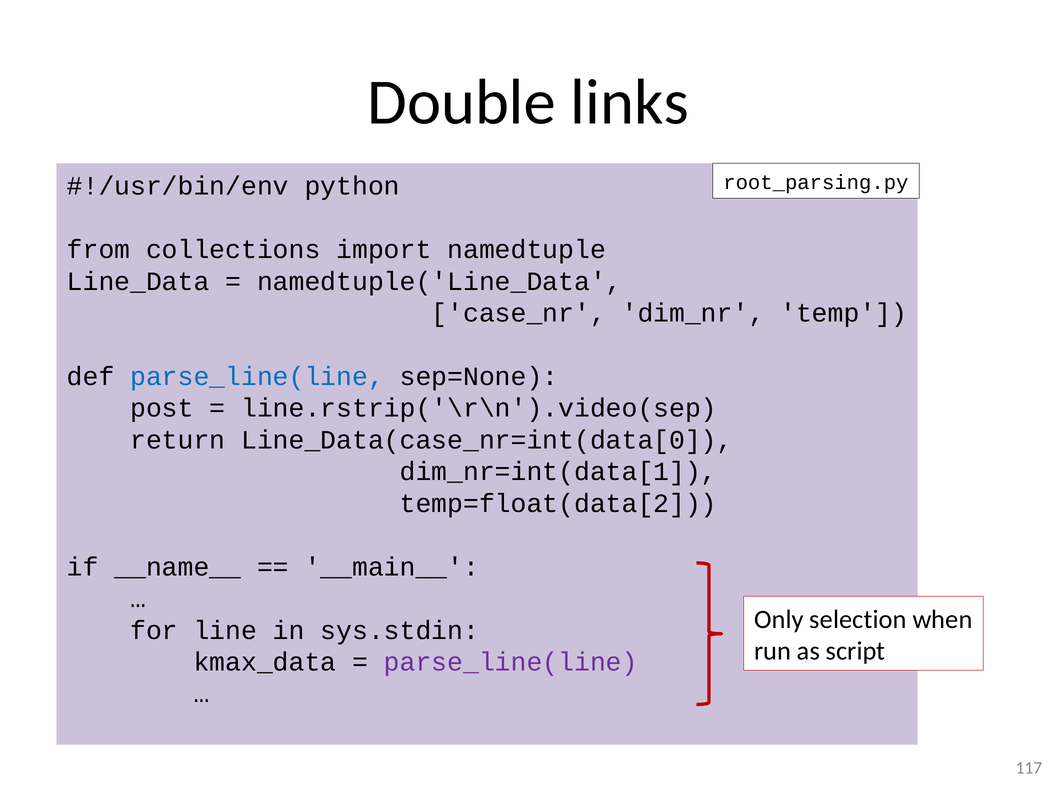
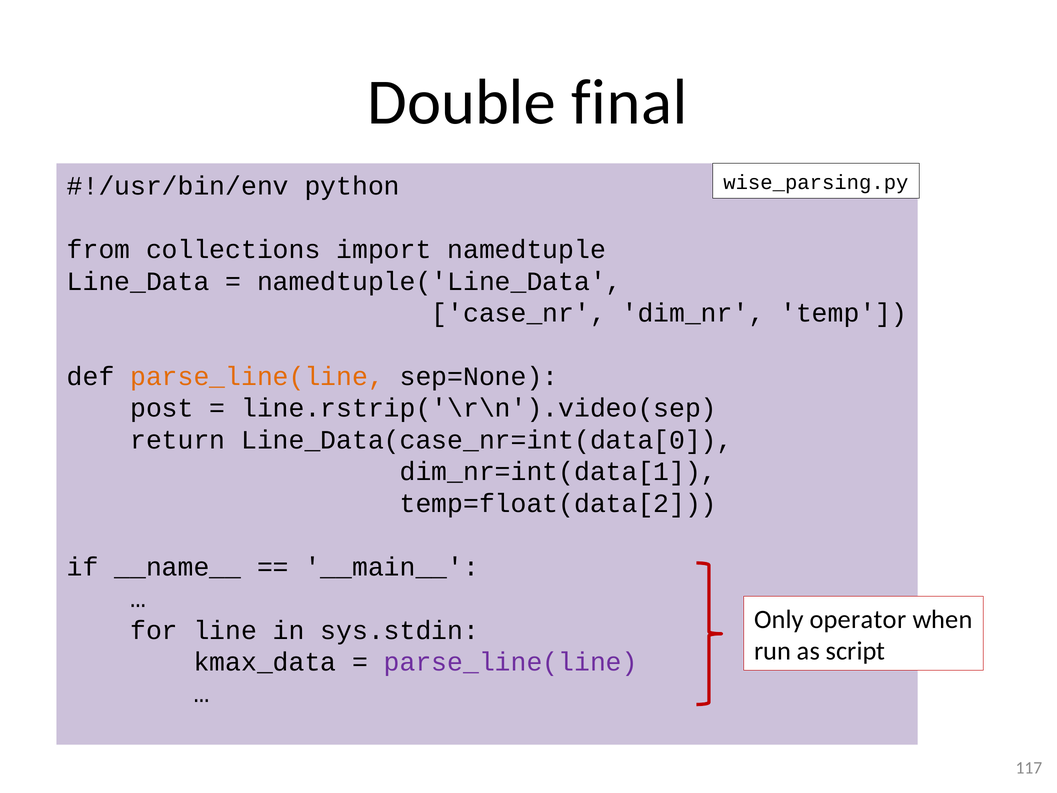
links: links -> final (629, 102)
root_parsing.py: root_parsing.py -> wise_parsing.py (816, 182)
parse_line(line colour: blue -> orange (257, 376)
selection: selection -> operator (858, 619)
